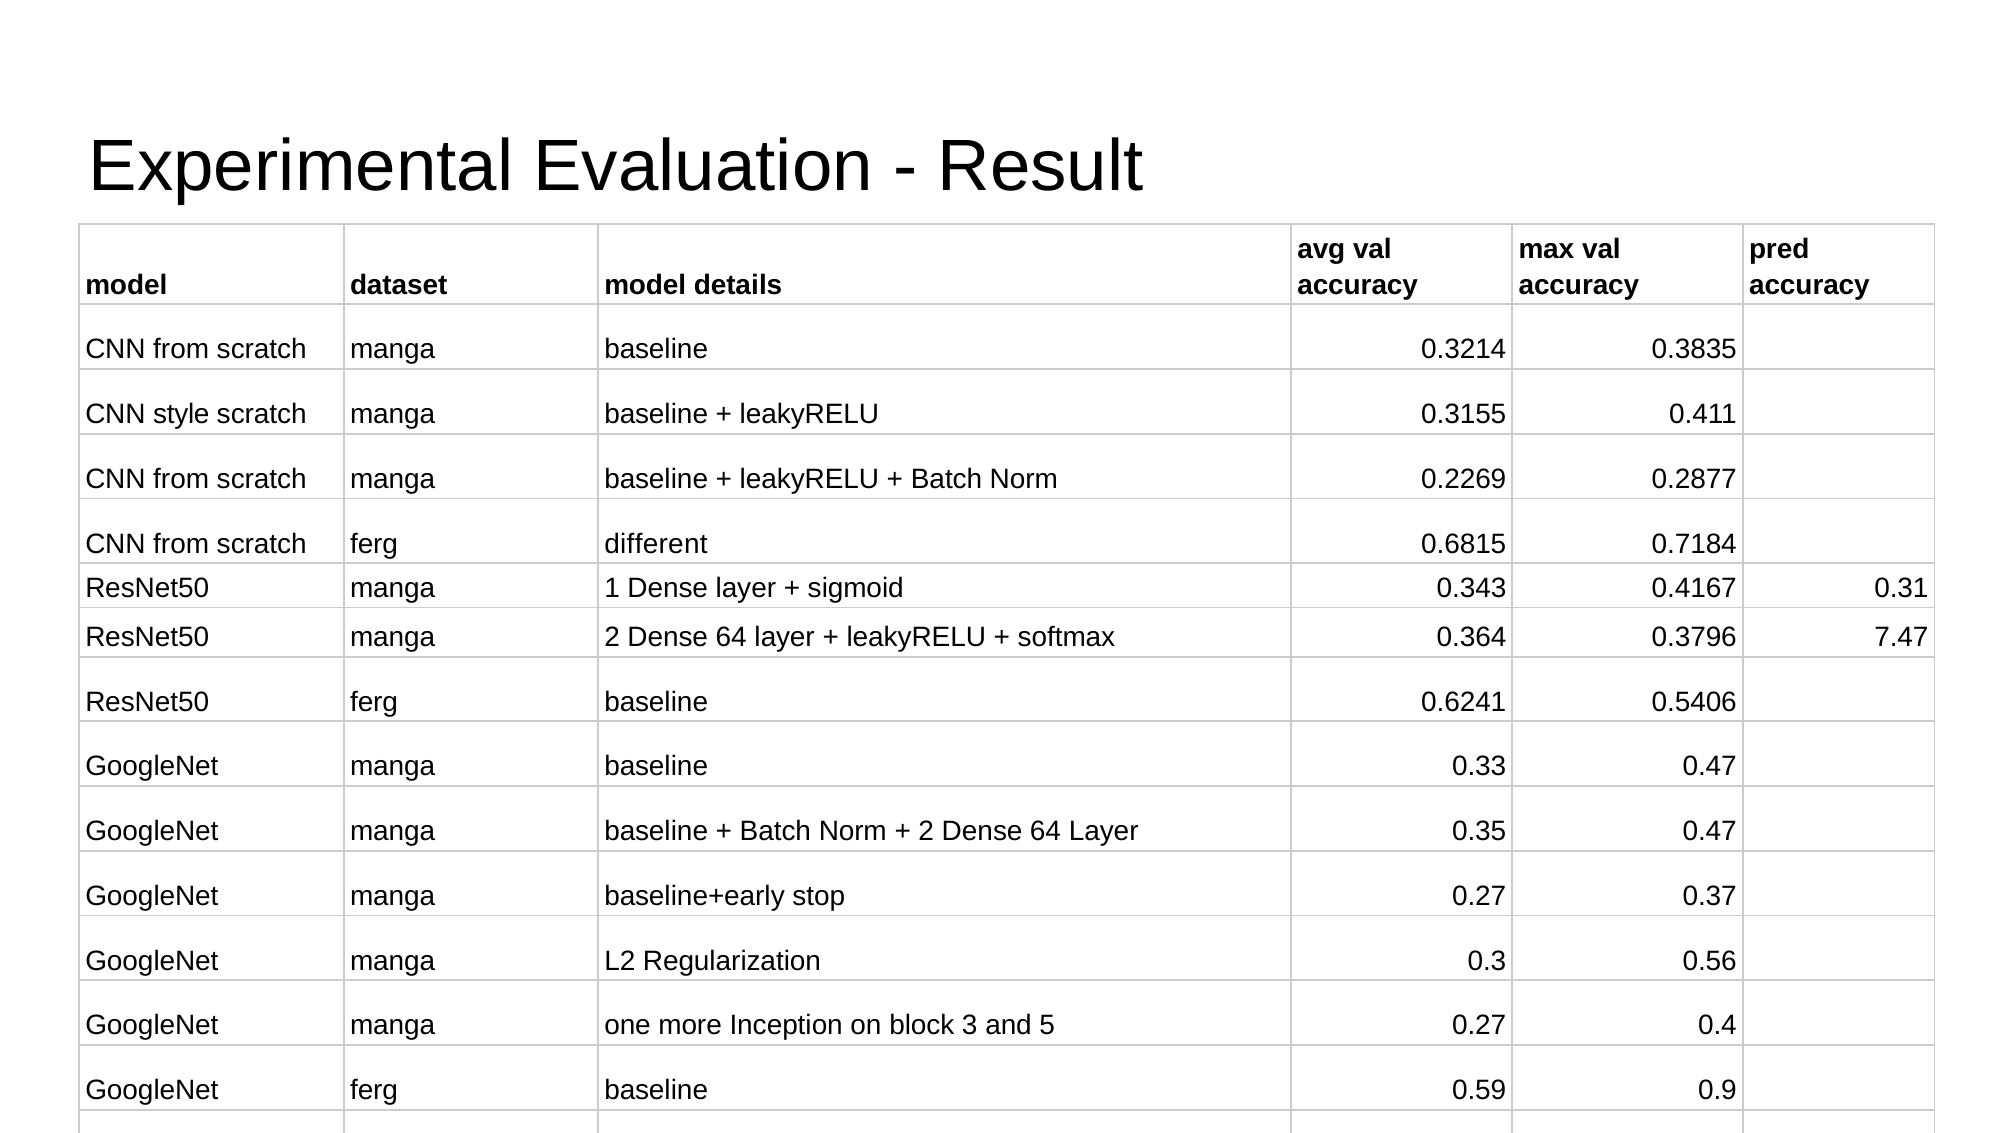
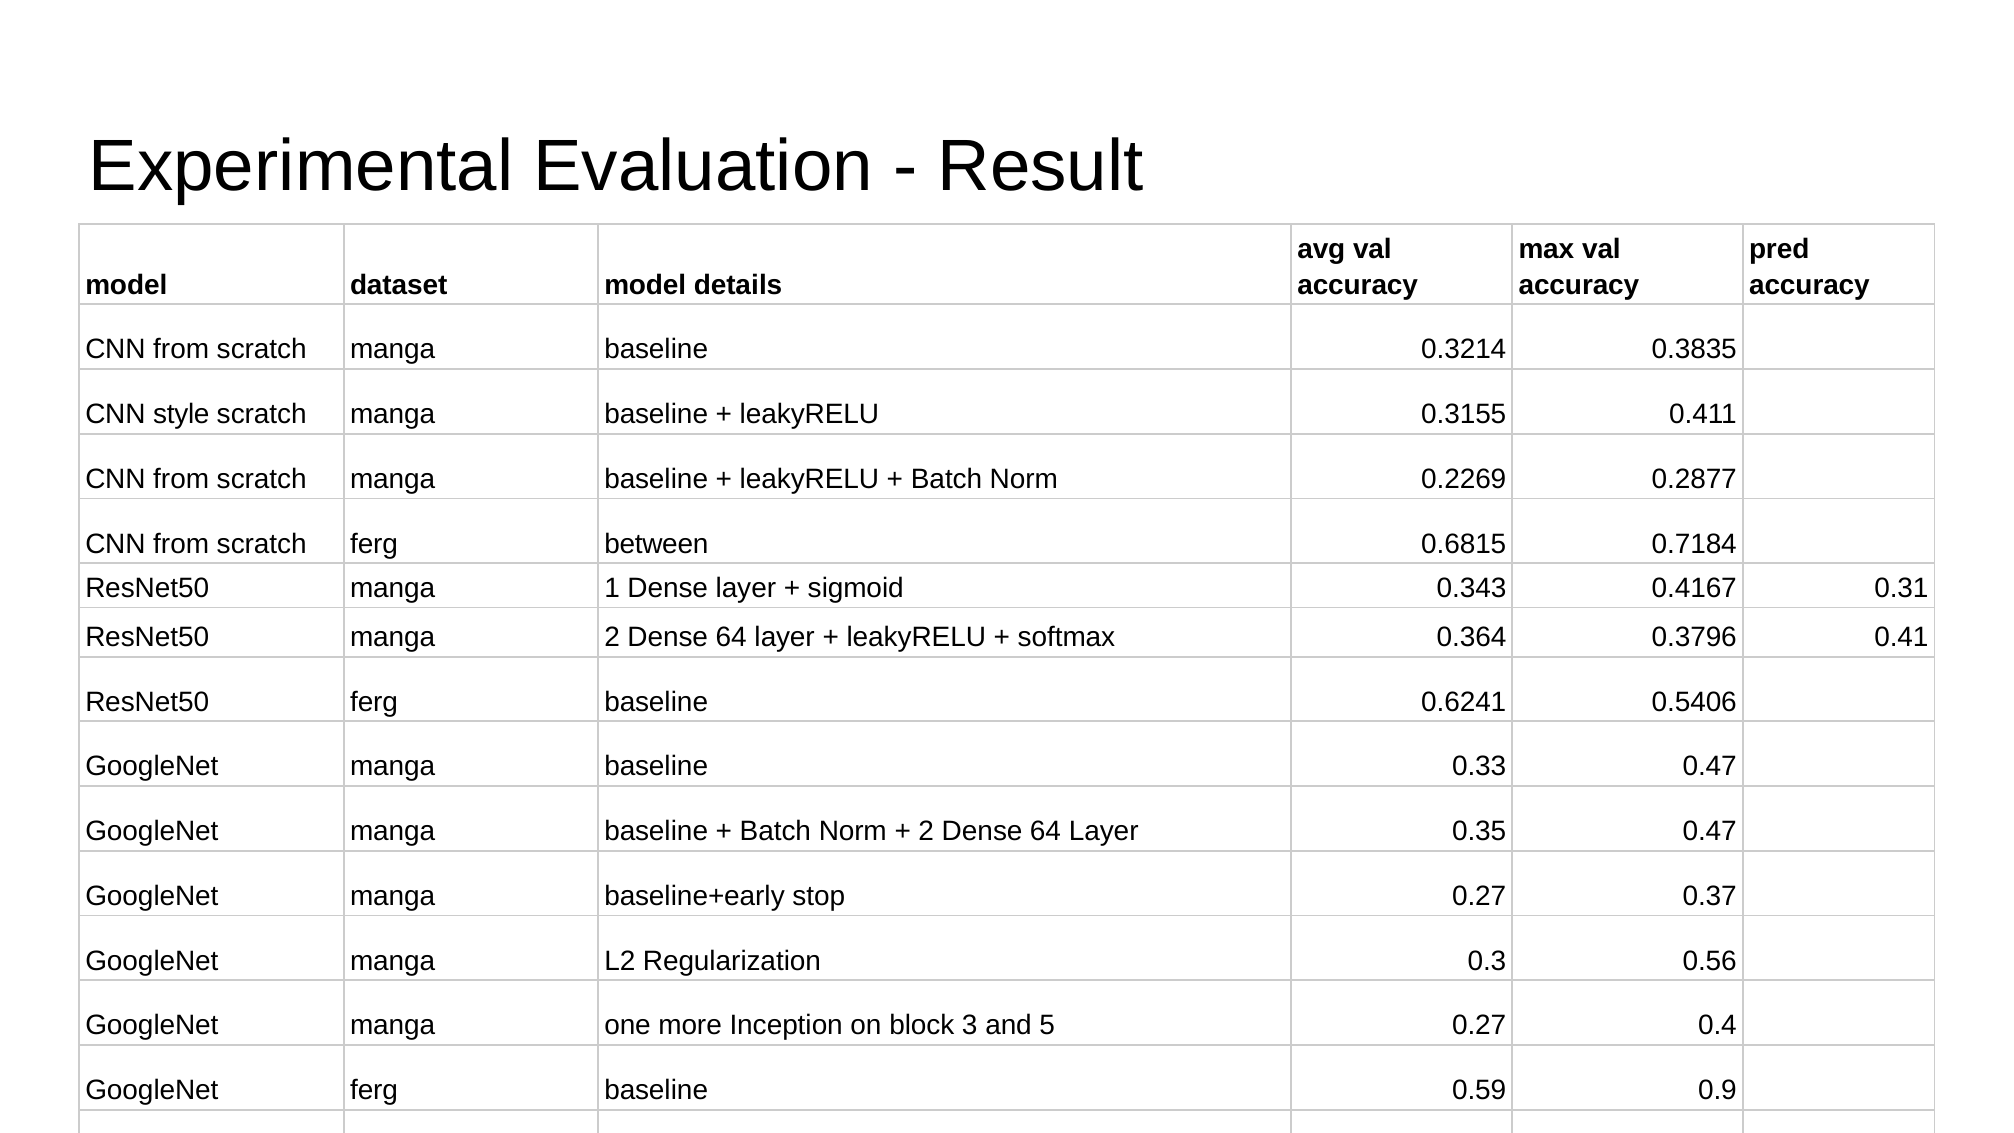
different: different -> between (656, 544)
7.47: 7.47 -> 0.41 (1901, 637)
